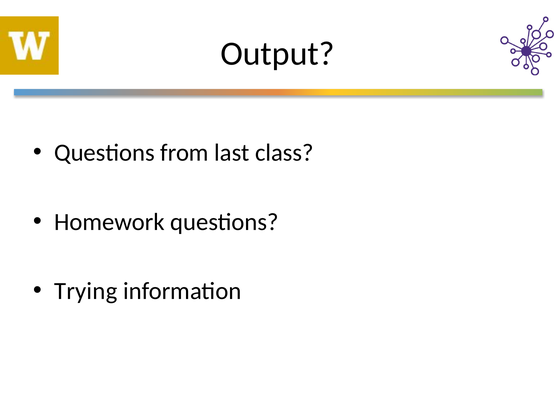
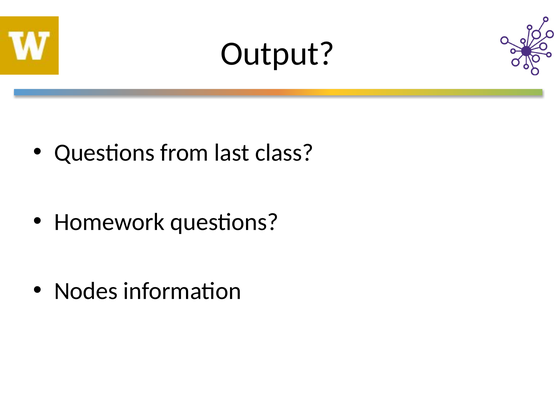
Trying: Trying -> Nodes (86, 291)
